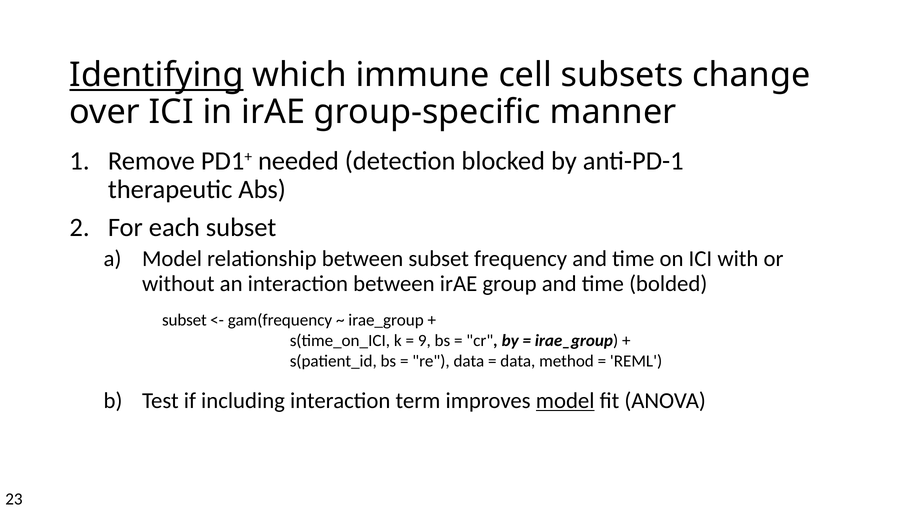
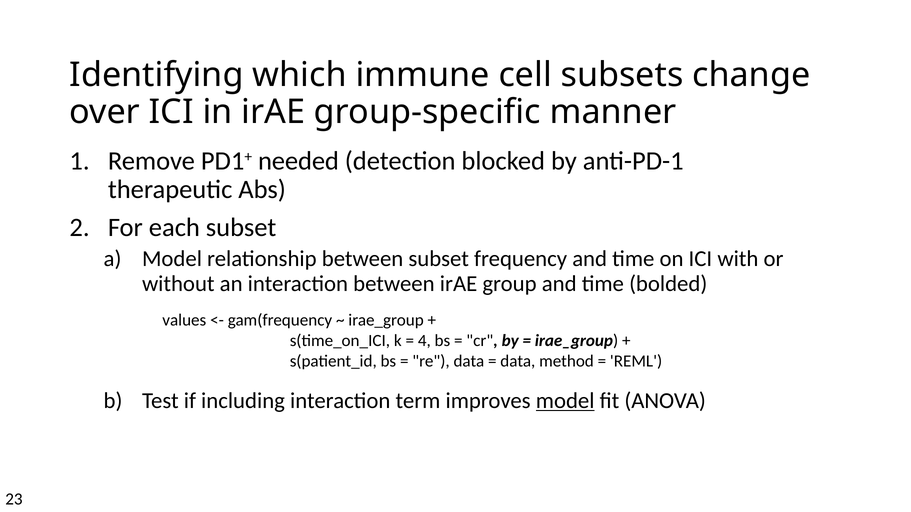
Identifying underline: present -> none (157, 75)
subset: subset -> values (184, 320)
9: 9 -> 4 (424, 341)
